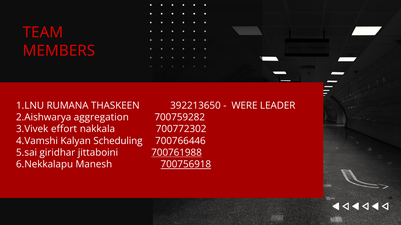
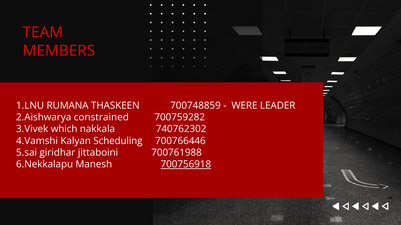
392213650: 392213650 -> 700748859 (195, 106)
aggregation: aggregation -> constrained (101, 118)
effort: effort -> which (64, 129)
700772302: 700772302 -> 740762302 (181, 129)
700761988 underline: present -> none (177, 153)
